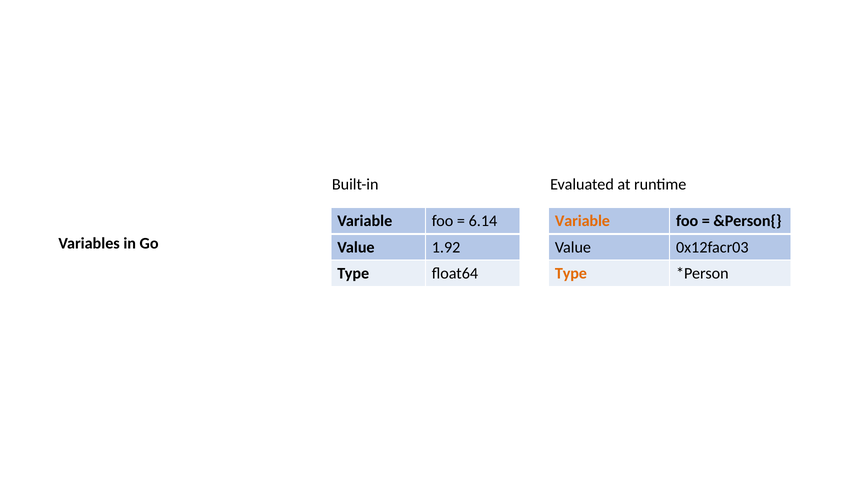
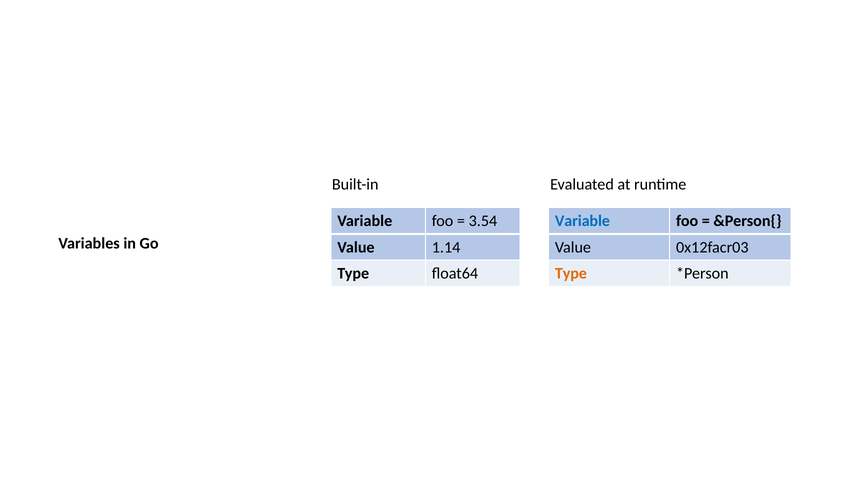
6.14: 6.14 -> 3.54 (483, 221)
Variable colour: orange -> blue (582, 221)
1.92: 1.92 -> 1.14 (446, 247)
